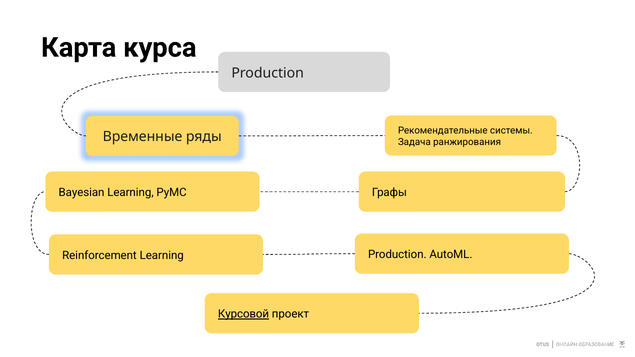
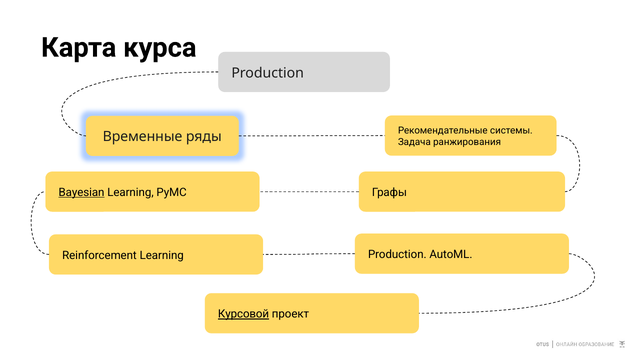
Bayesian underline: none -> present (82, 193)
